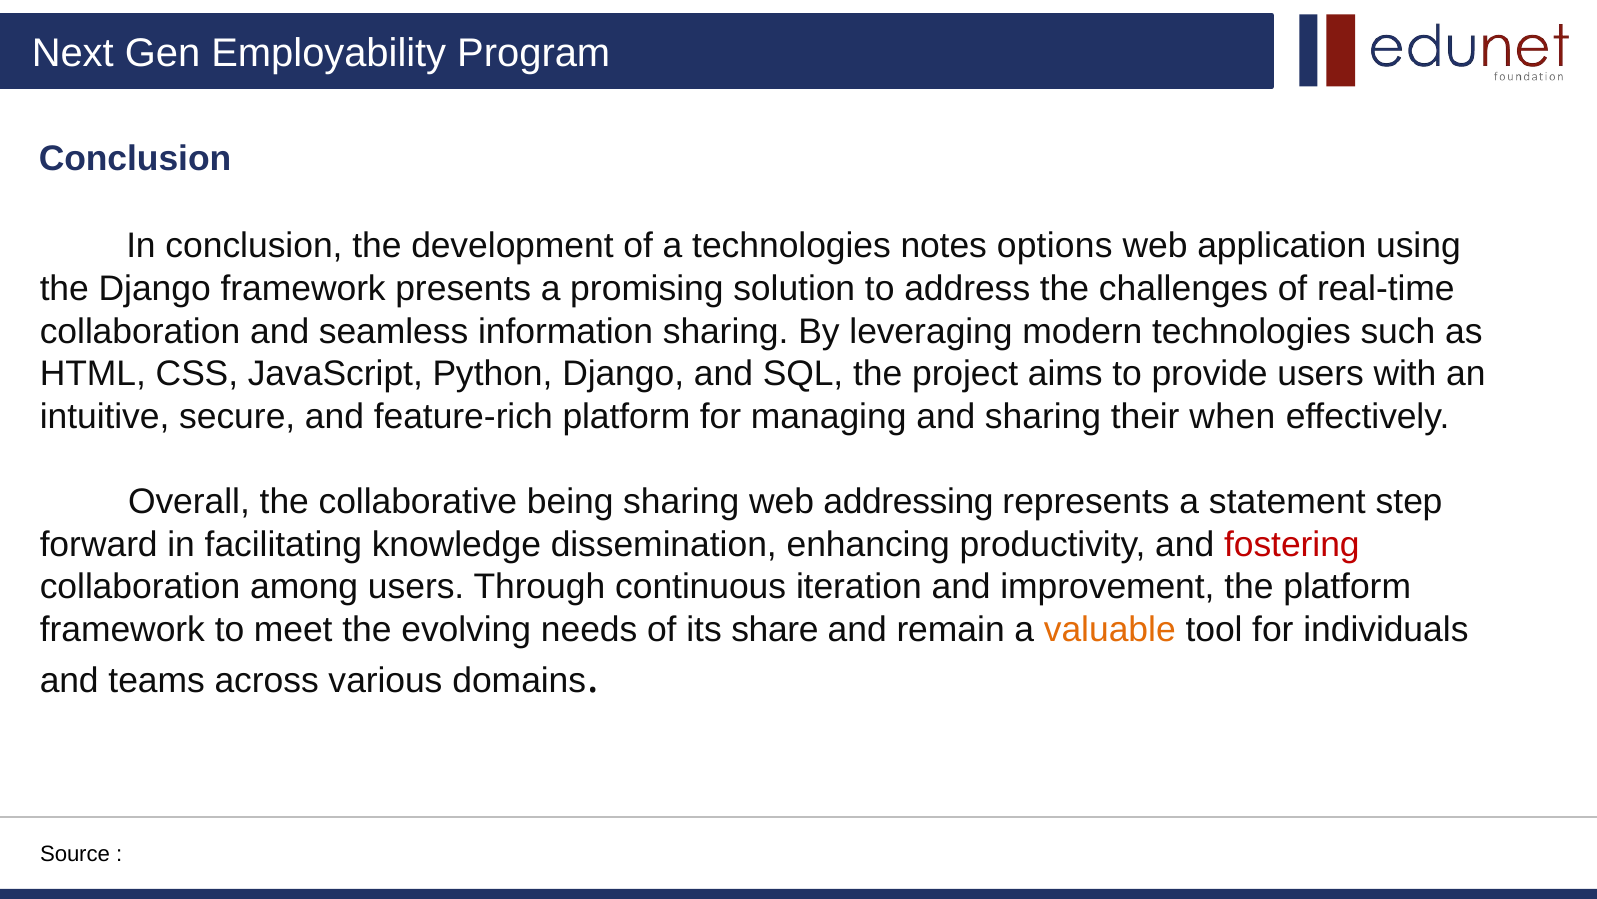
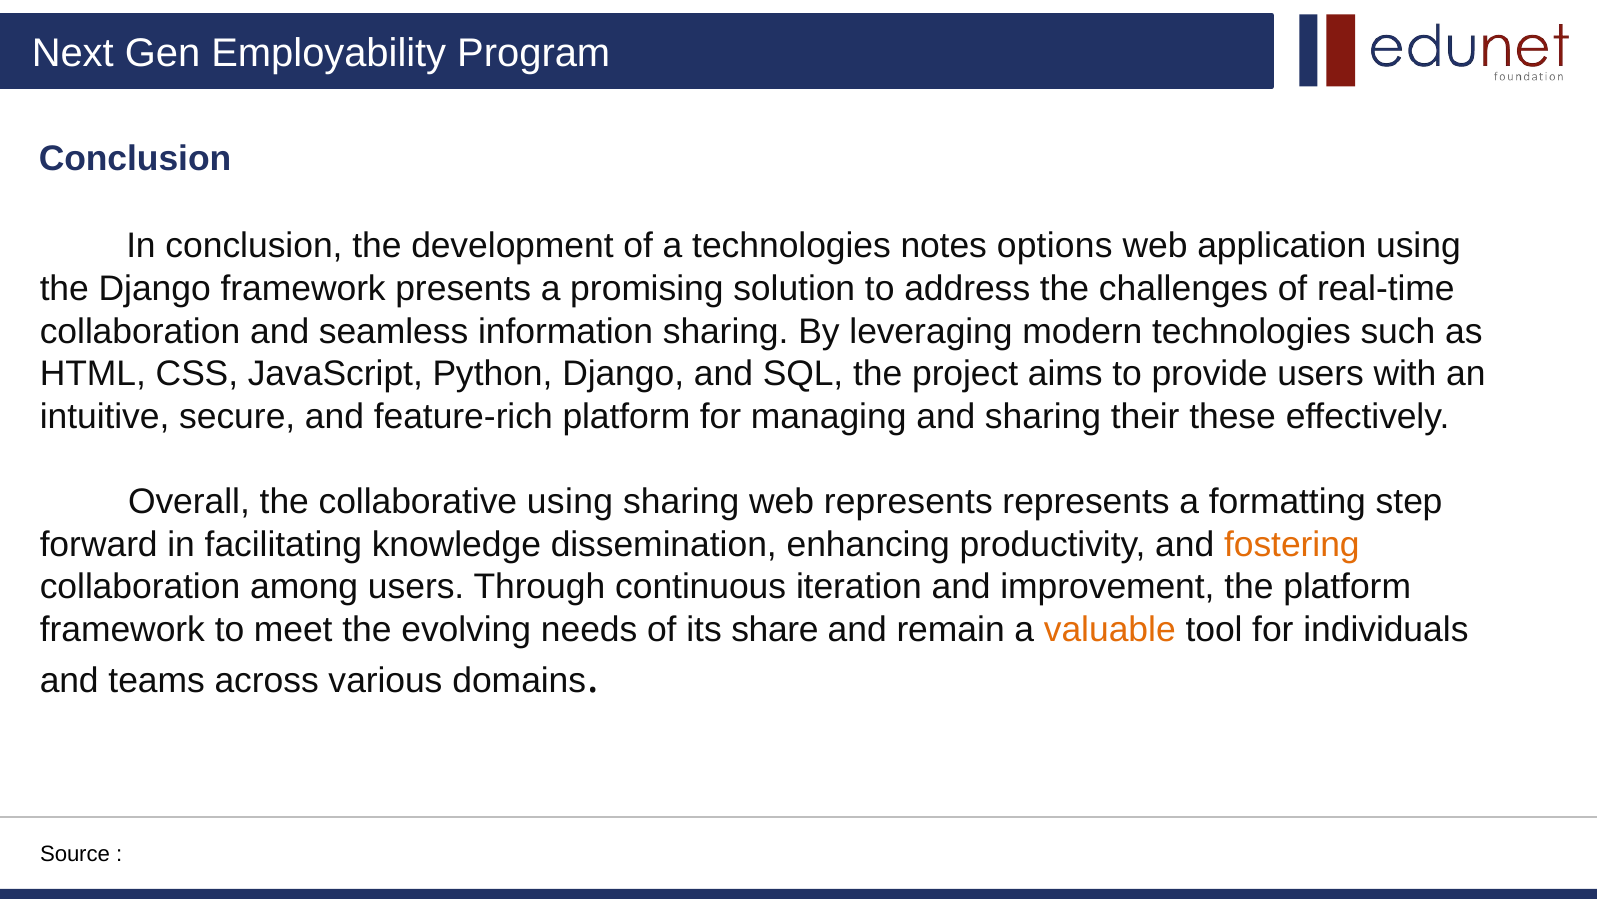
when: when -> these (1233, 416)
collaborative being: being -> using (570, 501)
web addressing: addressing -> represents (908, 501)
statement: statement -> formatting (1287, 501)
fostering colour: red -> orange (1292, 544)
